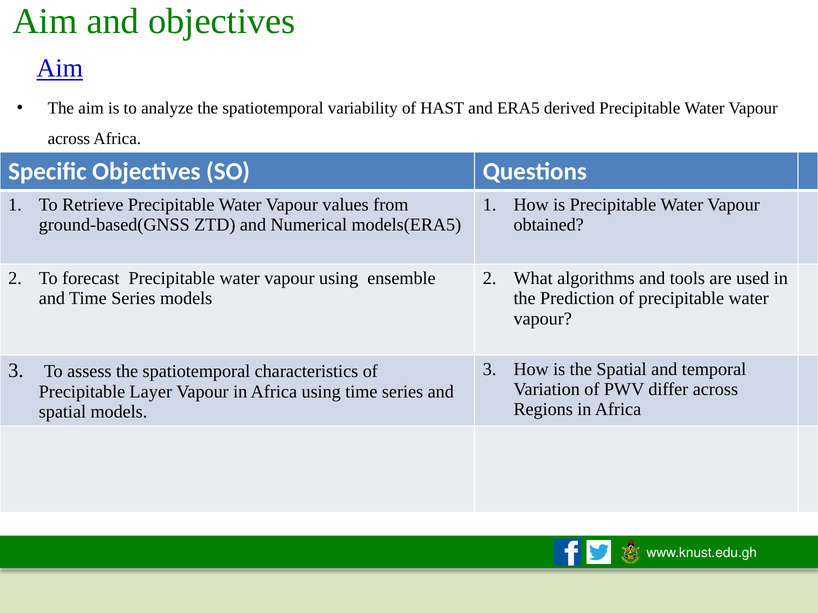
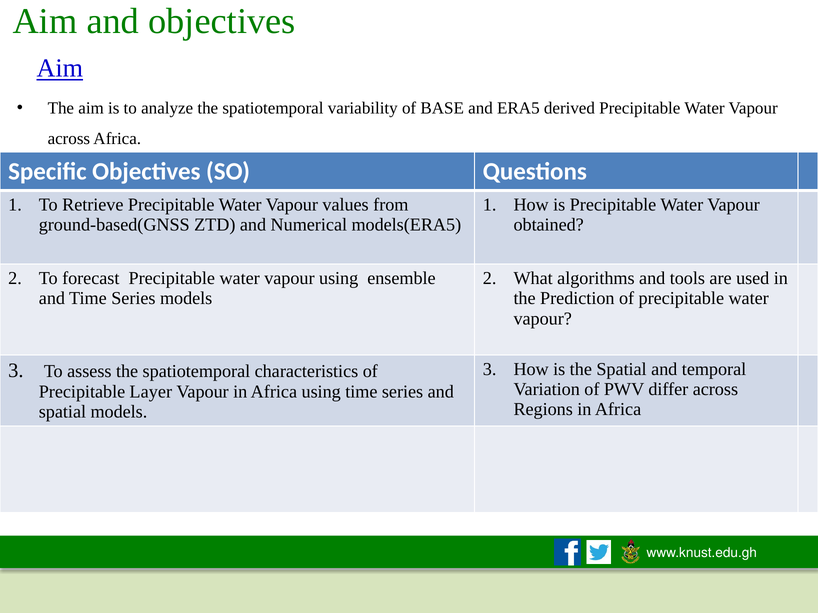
HAST: HAST -> BASE (442, 108)
